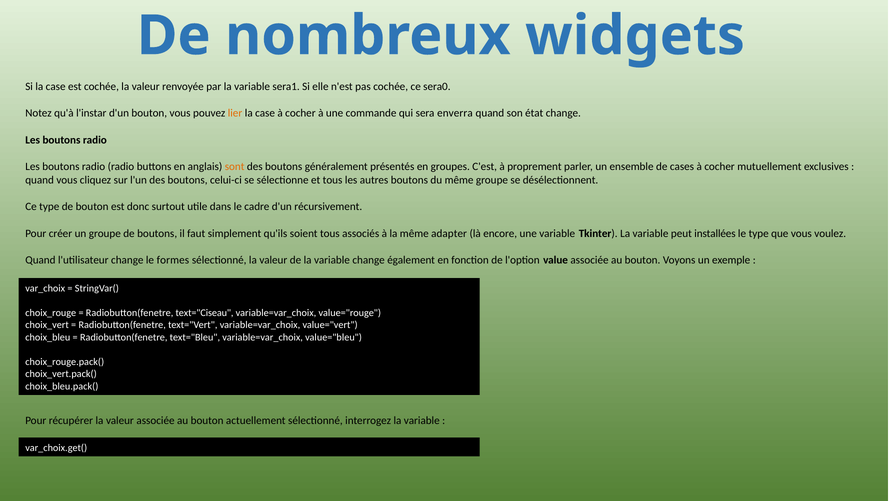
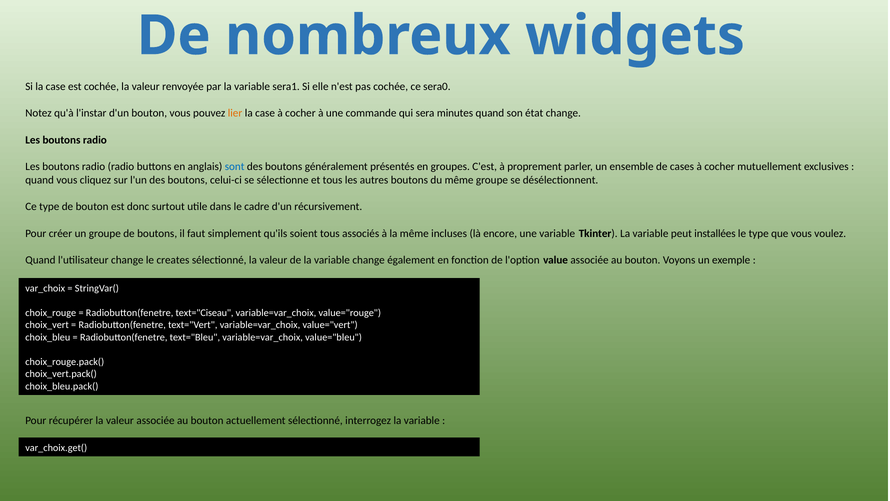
enverra: enverra -> minutes (455, 113)
sont colour: orange -> blue (235, 167)
adapter: adapter -> incluses (449, 233)
formes: formes -> creates (173, 260)
